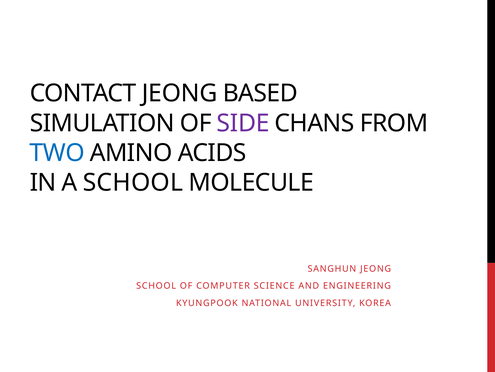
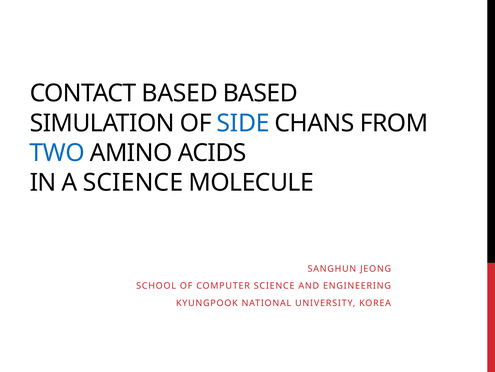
CONTACT JEONG: JEONG -> BASED (180, 93)
SIDE colour: purple -> blue (243, 123)
A SCHOOL: SCHOOL -> SCIENCE (133, 182)
